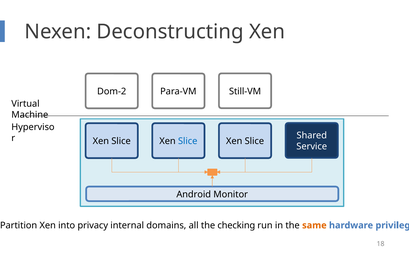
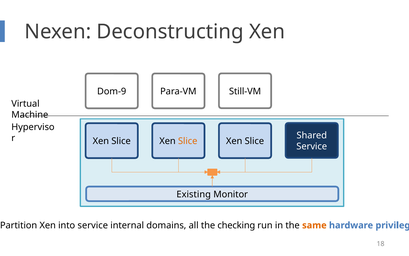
Dom-2: Dom-2 -> Dom-9 (112, 91)
Slice colour: blue -> orange (188, 141)
Android: Android -> Existing (194, 194)
into privacy: privacy -> service (93, 225)
